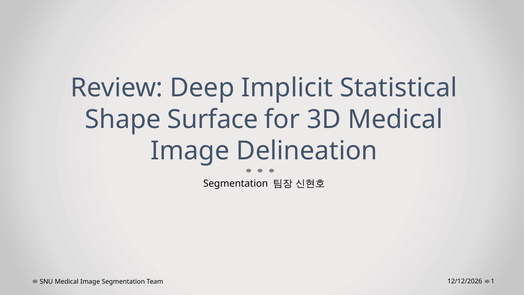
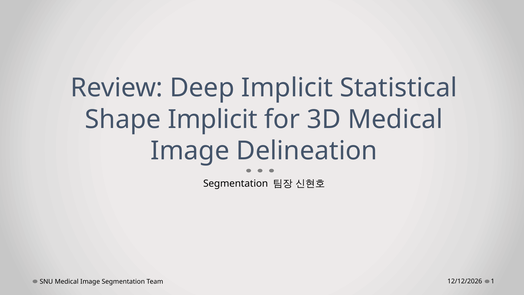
Shape Surface: Surface -> Implicit (213, 119)
